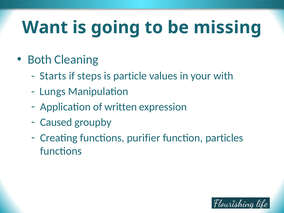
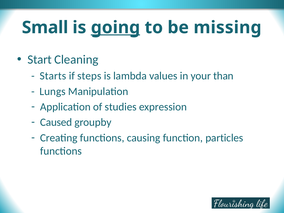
Want: Want -> Small (45, 27)
going underline: none -> present (115, 27)
Both: Both -> Start (40, 60)
particle: particle -> lambda (130, 76)
with: with -> than (223, 76)
written: written -> studies (121, 107)
purifier: purifier -> causing (144, 138)
